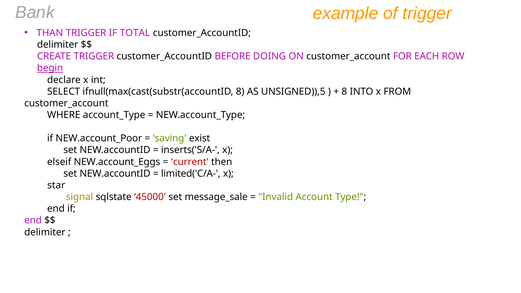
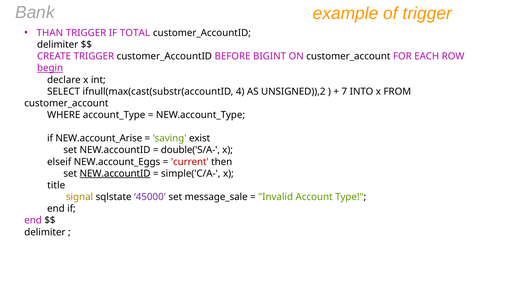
DOING: DOING -> BIGINT (270, 56)
ifnull(max(cast(substr(accountID 8: 8 -> 4 (240, 92)
UNSIGNED)),5: UNSIGNED)),5 -> UNSIGNED)),2 (293, 92)
8: 8 -> 7 (344, 92)
NEW.account_Poor: NEW.account_Poor -> NEW.account_Arise (99, 138)
inserts('S/A-: inserts('S/A- -> double('S/A- (190, 150)
NEW.accountID underline: none -> present (115, 174)
limited('C/A-: limited('C/A- -> simple('C/A- (191, 174)
star: star -> title (56, 185)
45000 colour: red -> purple (150, 197)
